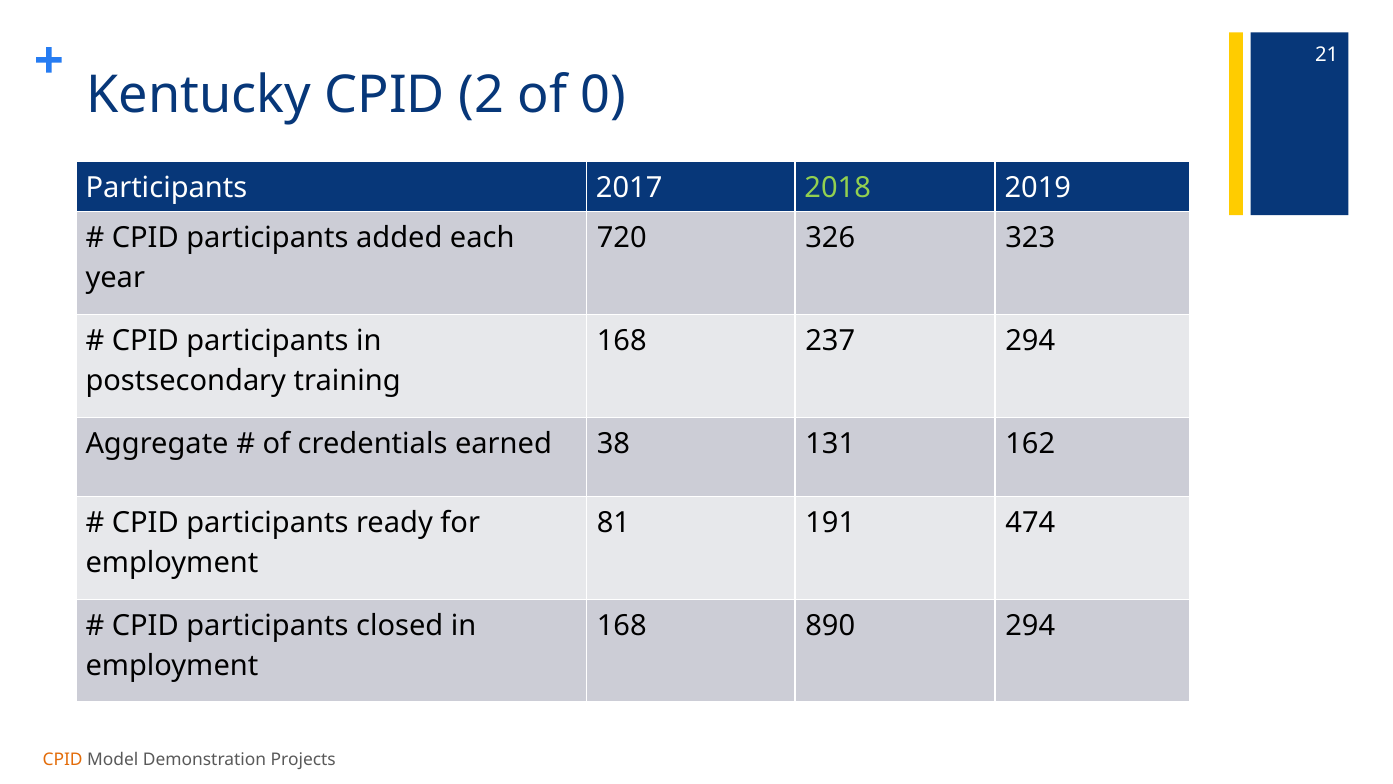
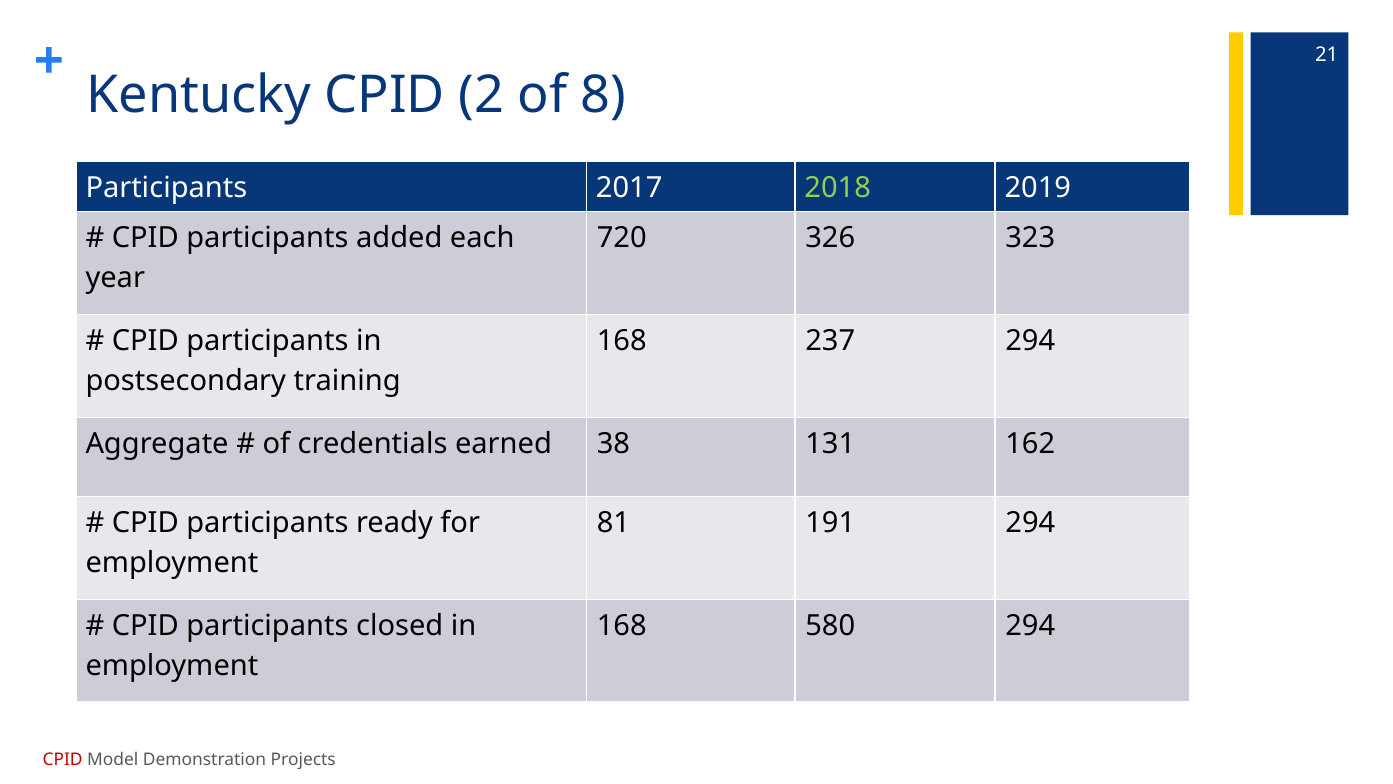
0: 0 -> 8 (604, 96)
191 474: 474 -> 294 (1030, 523)
890: 890 -> 580 (830, 626)
CPID colour: orange -> red (63, 759)
